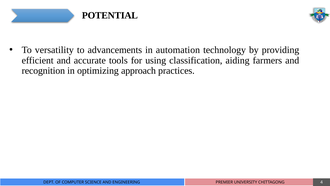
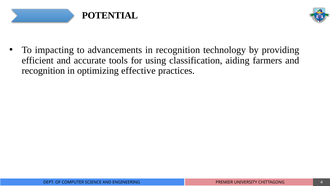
versatility: versatility -> impacting (54, 50)
in automation: automation -> recognition (178, 50)
approach: approach -> effective (138, 71)
